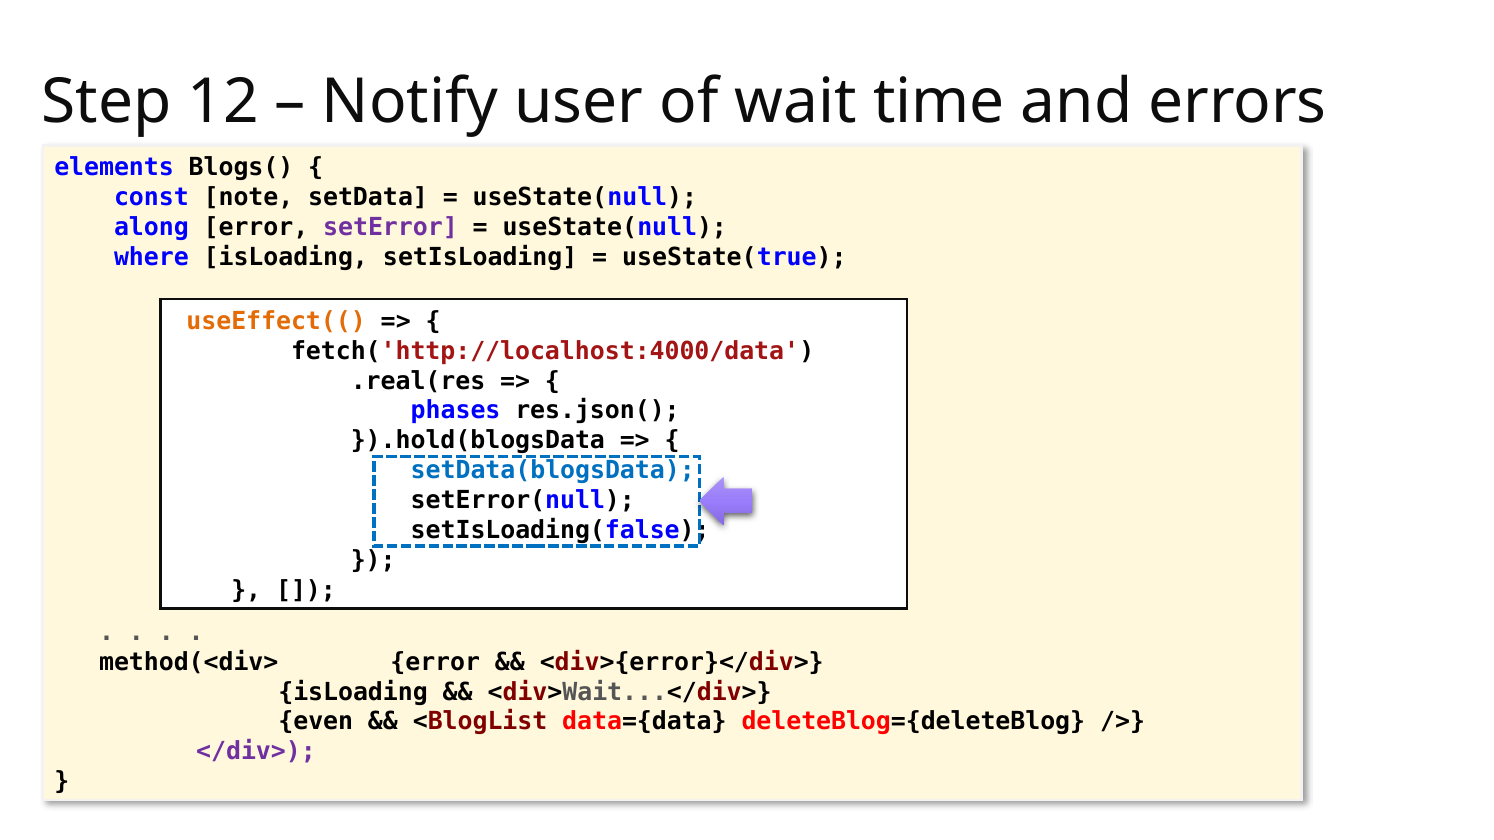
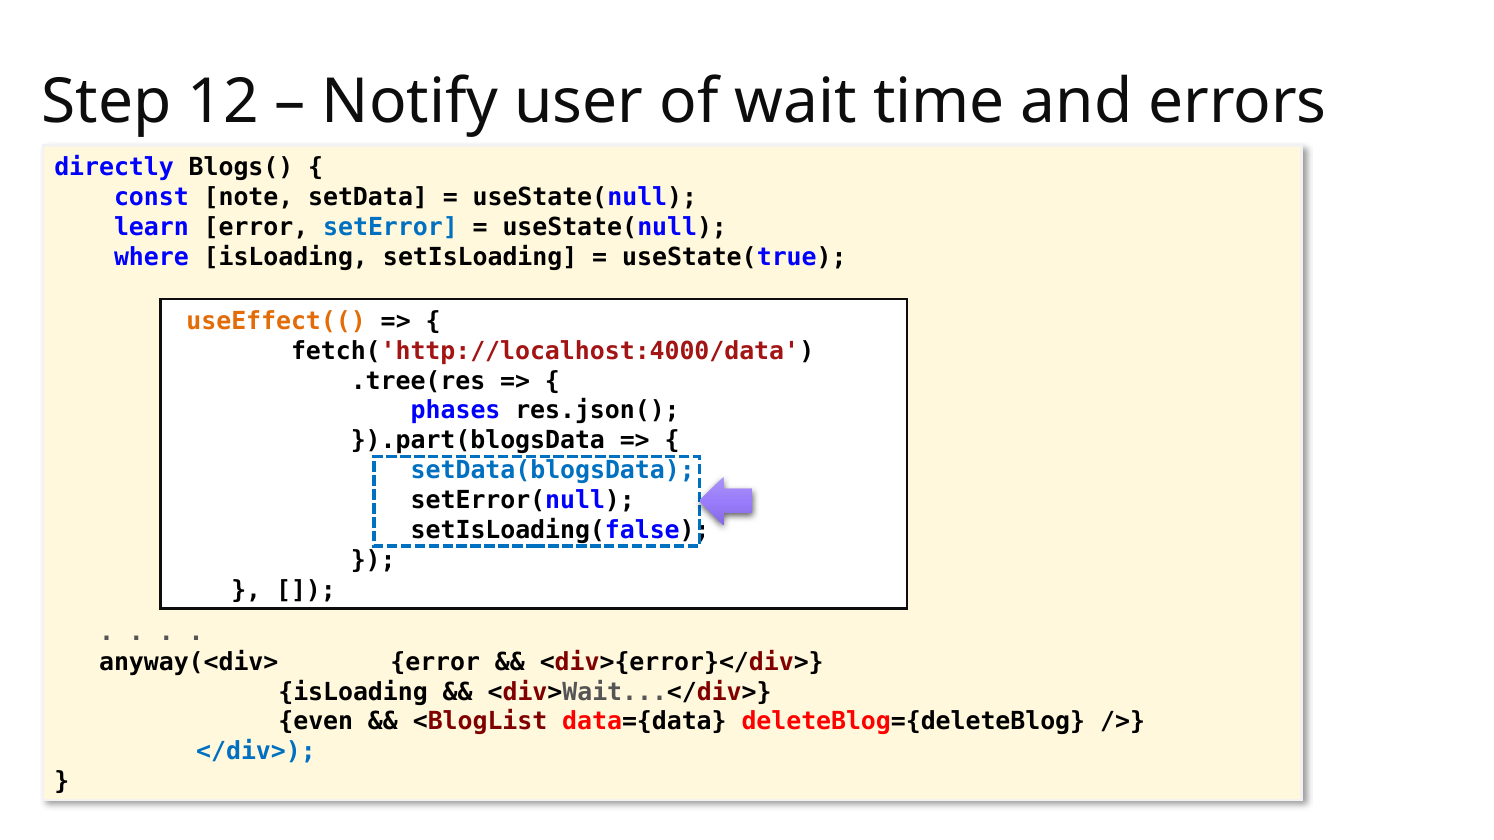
elements: elements -> directly (114, 168)
along: along -> learn (151, 227)
setError colour: purple -> blue (390, 227)
.real(res: .real(res -> .tree(res (418, 381)
}).hold(blogsData: }).hold(blogsData -> }).part(blogsData (478, 441)
method(<div>: method(<div> -> anyway(<div> (189, 662)
</div> colour: purple -> blue (256, 752)
